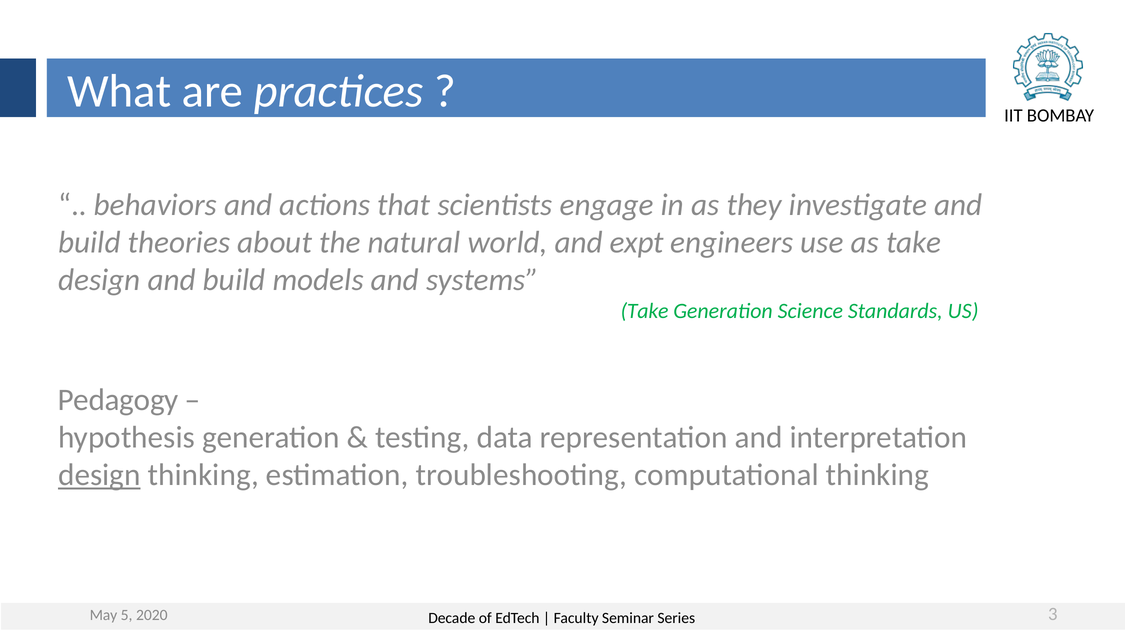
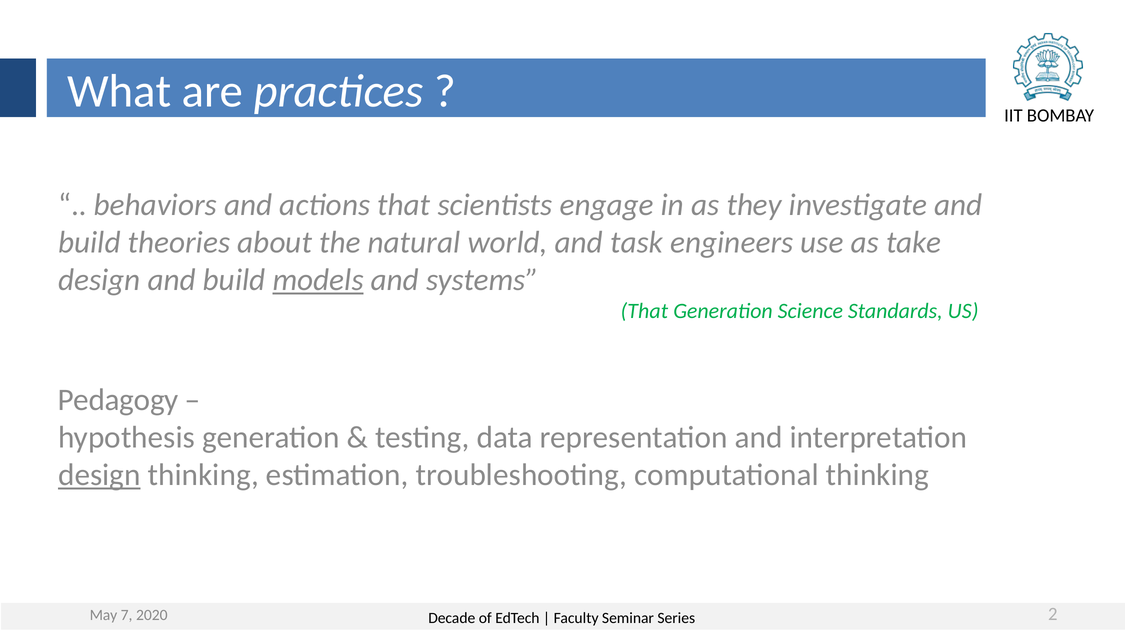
expt: expt -> task (637, 242)
models underline: none -> present (318, 280)
Take: Take -> That (644, 311)
5: 5 -> 7 (127, 615)
3: 3 -> 2 (1053, 614)
